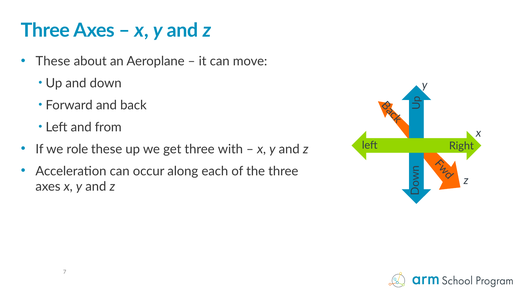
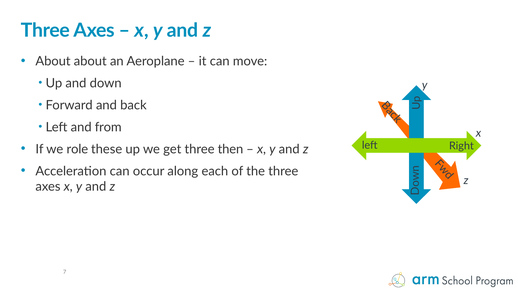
These: These -> About (53, 61)
with: with -> then (230, 149)
